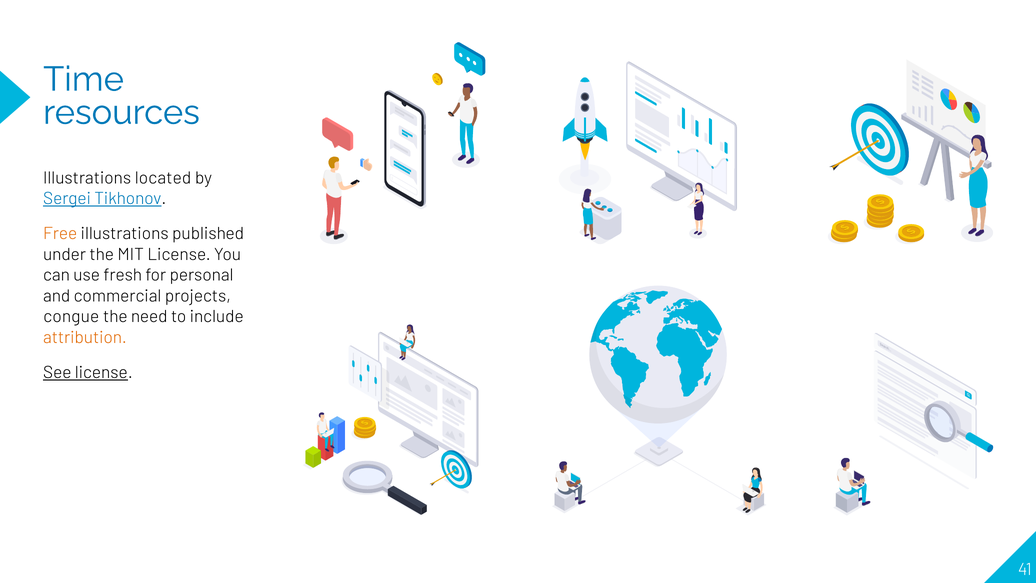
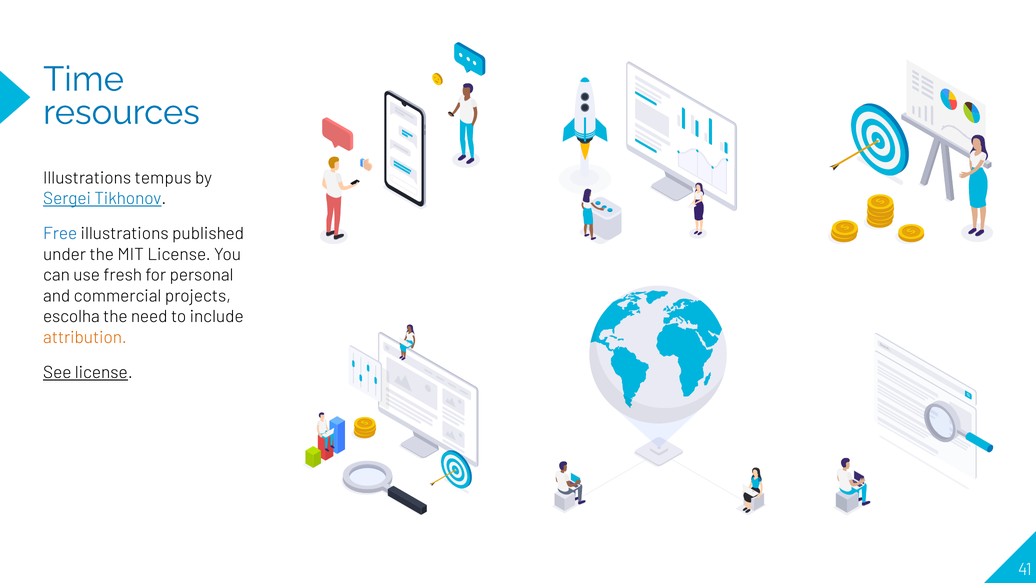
located: located -> tempus (163, 178)
Free colour: orange -> blue (60, 234)
congue: congue -> escolha (71, 316)
